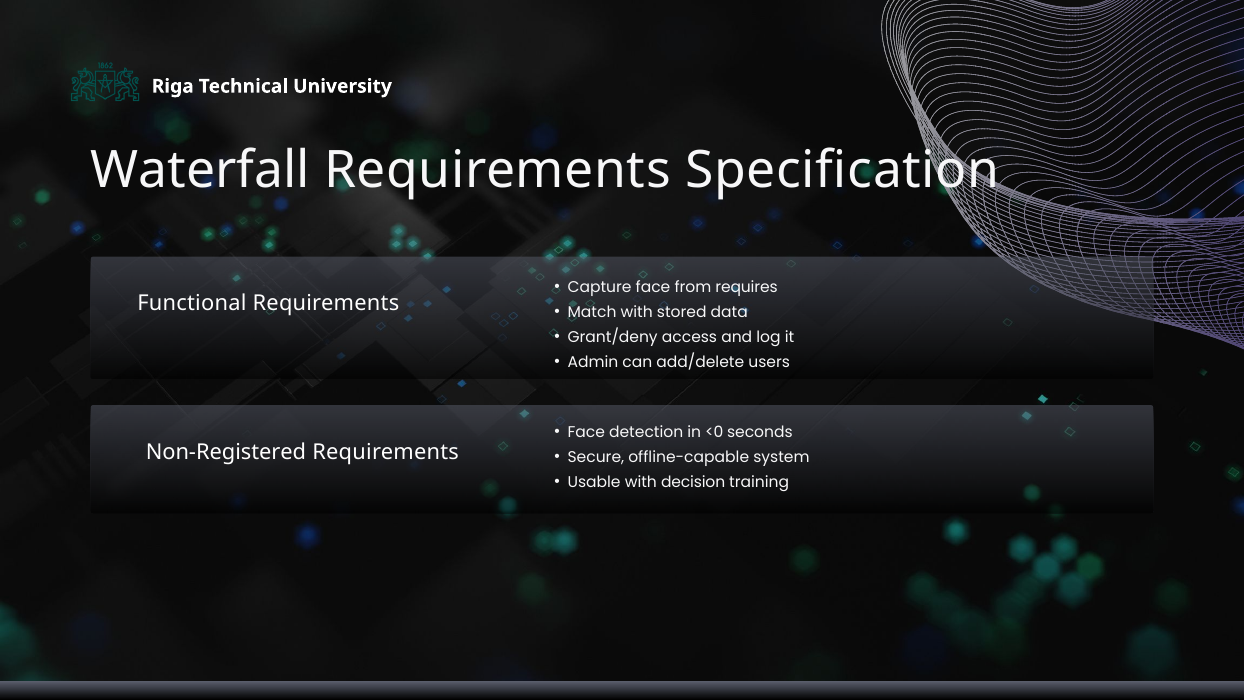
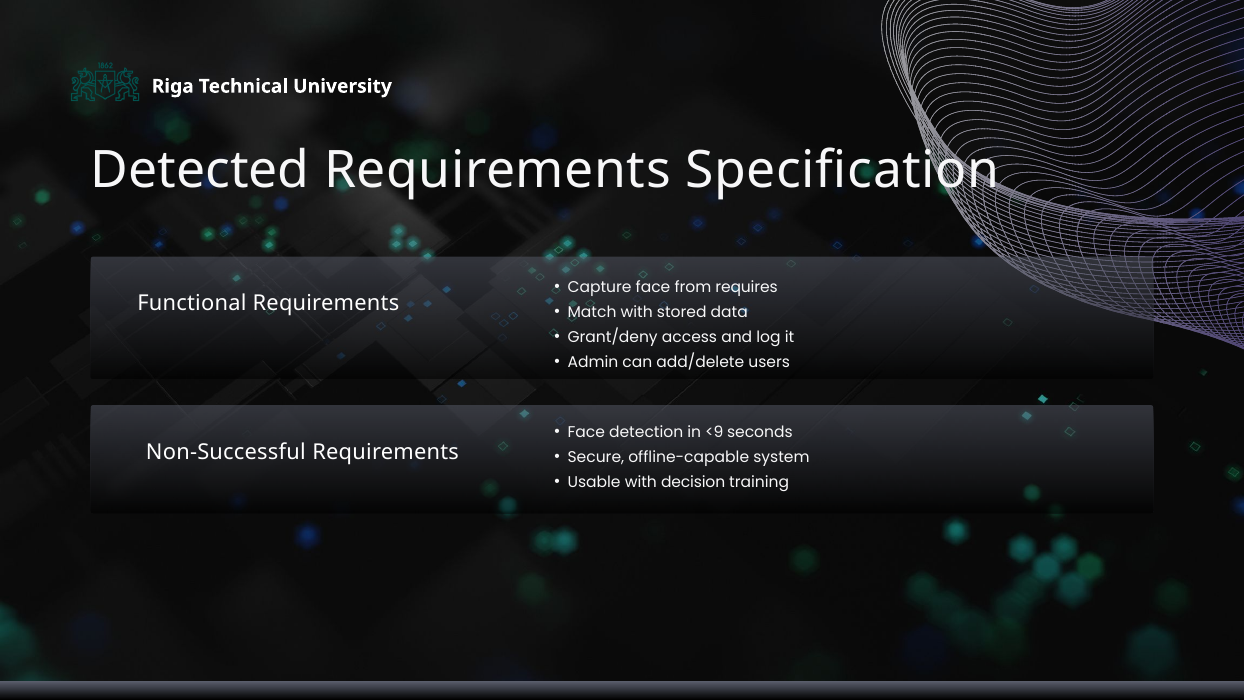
Waterfall: Waterfall -> Detected (200, 171)
<0: <0 -> <9 (714, 432)
Non-Registered: Non-Registered -> Non-Successful (226, 452)
